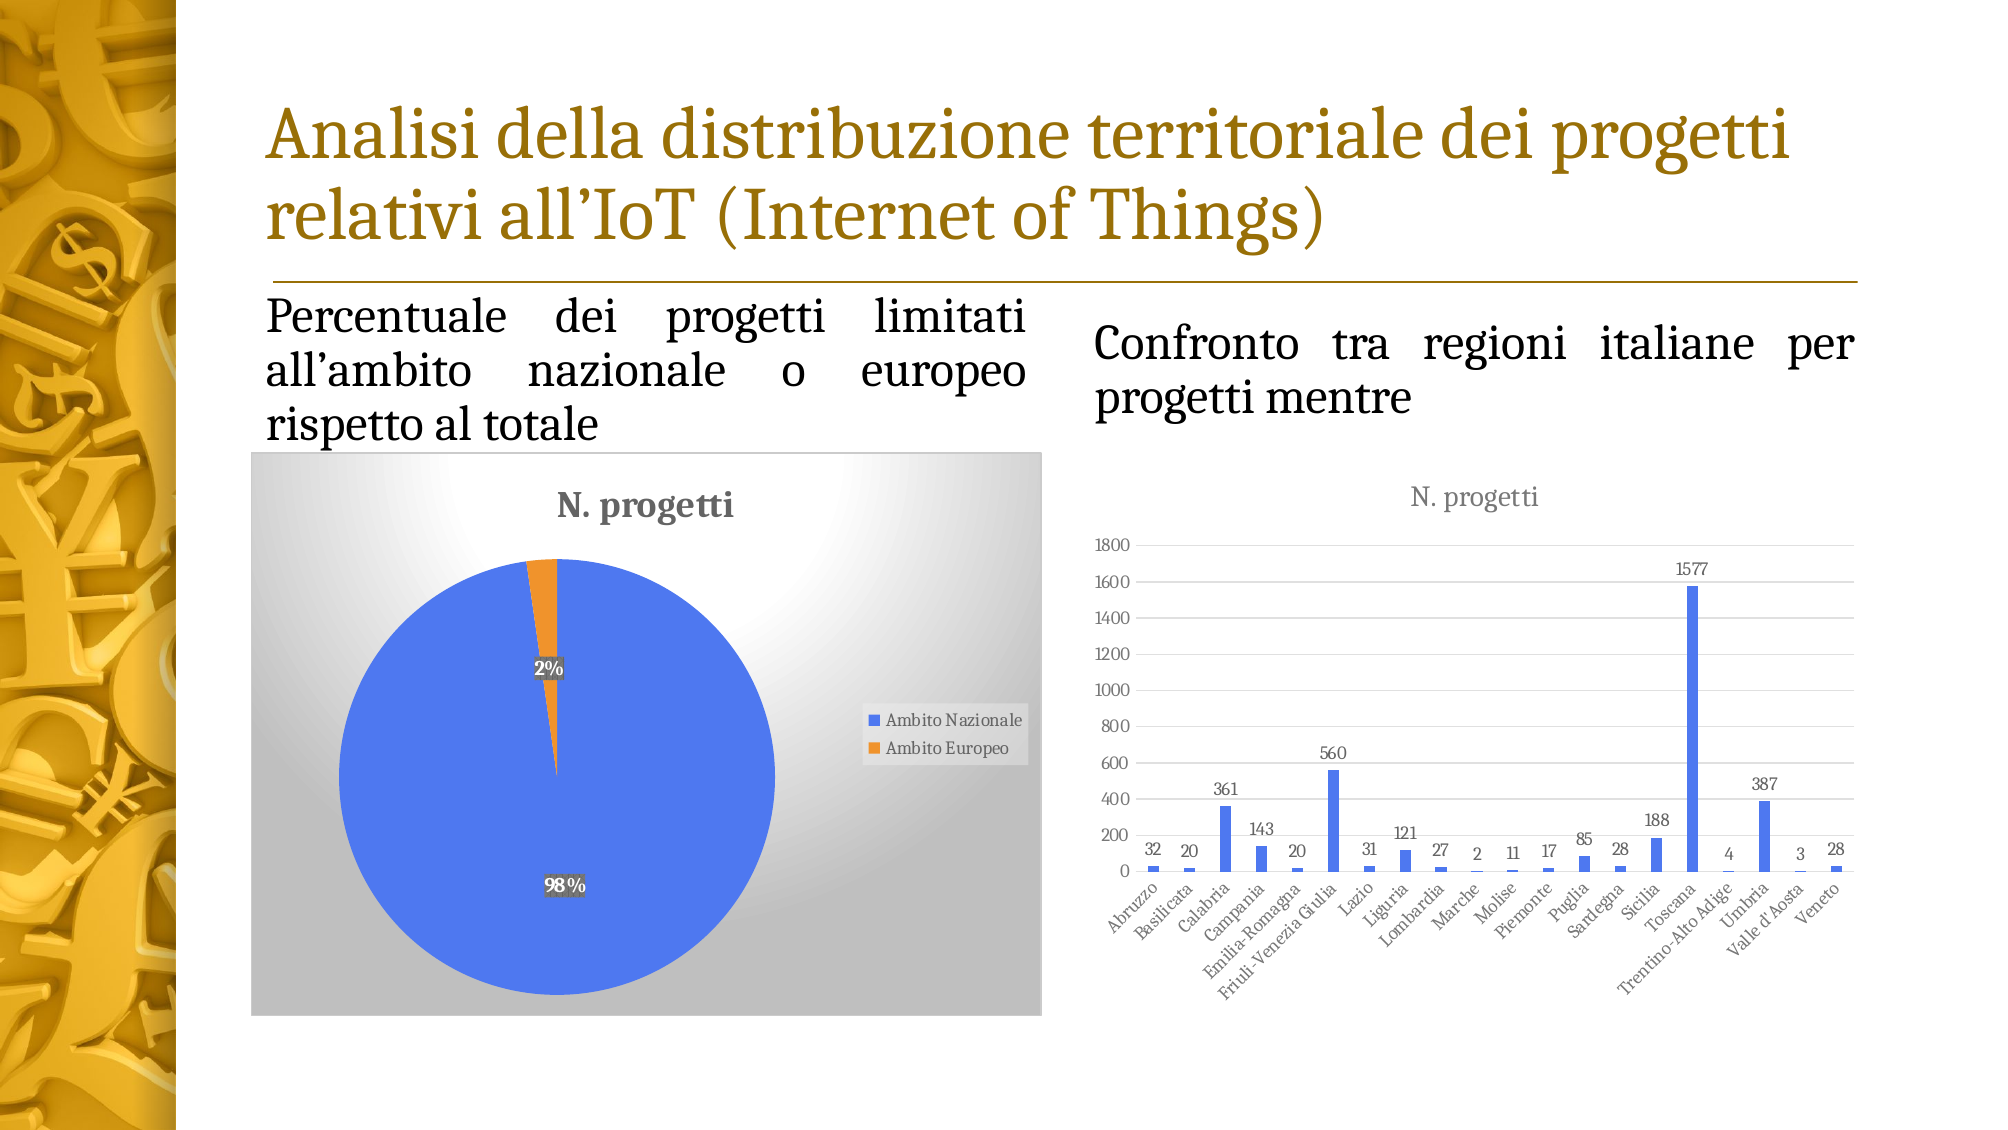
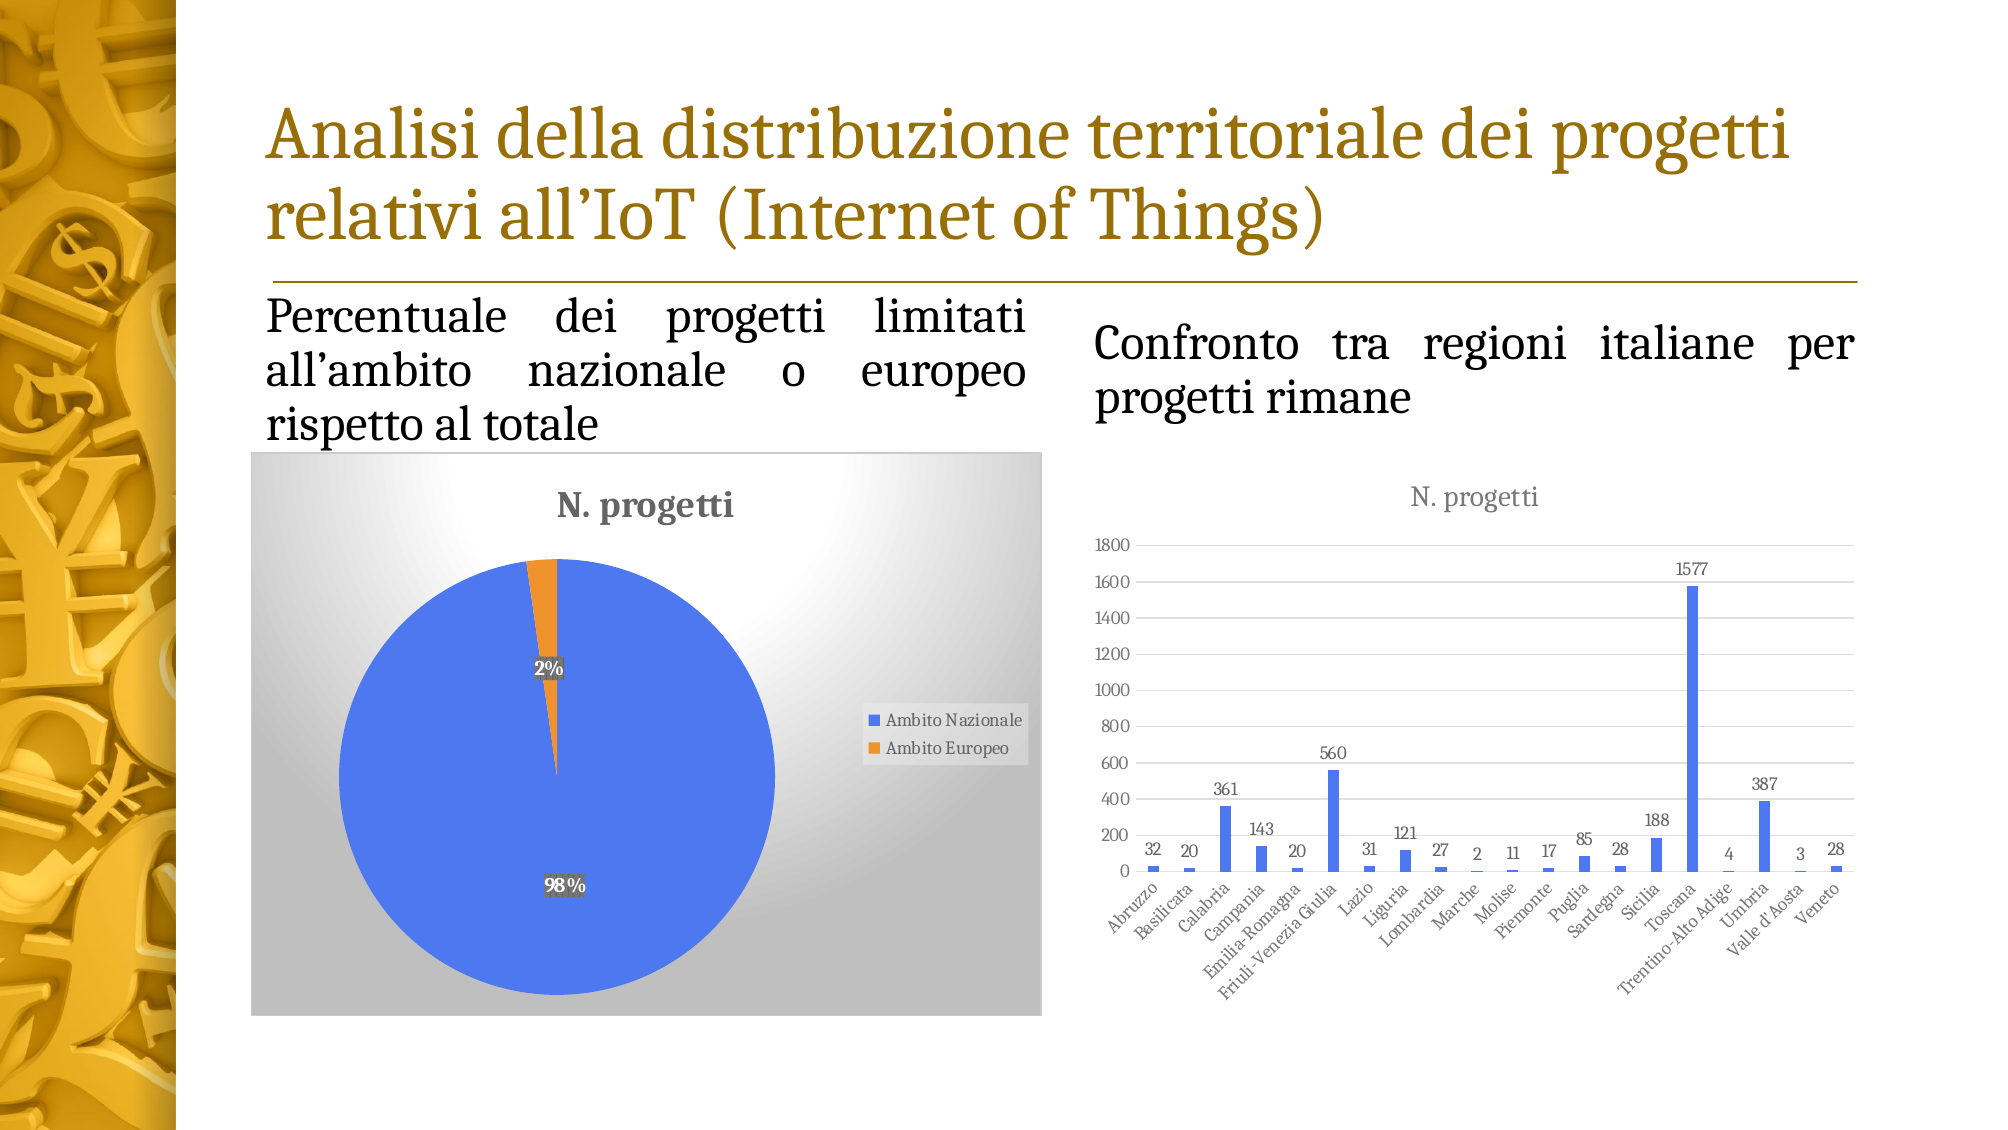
mentre: mentre -> rimane (1339, 397)
